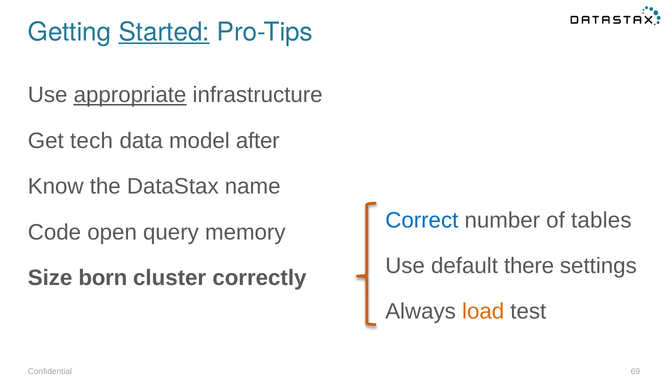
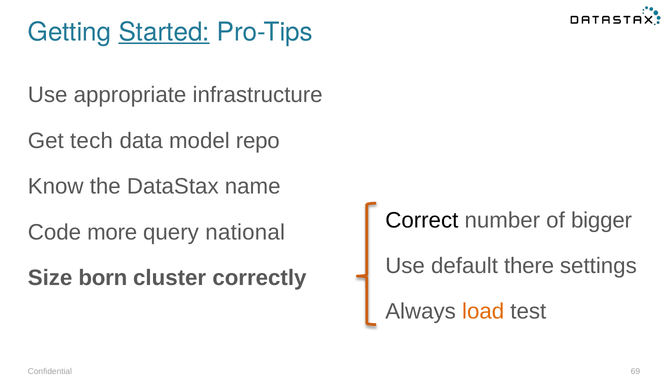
appropriate underline: present -> none (130, 95)
after: after -> repo (258, 141)
Correct colour: blue -> black (422, 220)
tables: tables -> bigger (602, 220)
open: open -> more (112, 232)
memory: memory -> national (245, 232)
